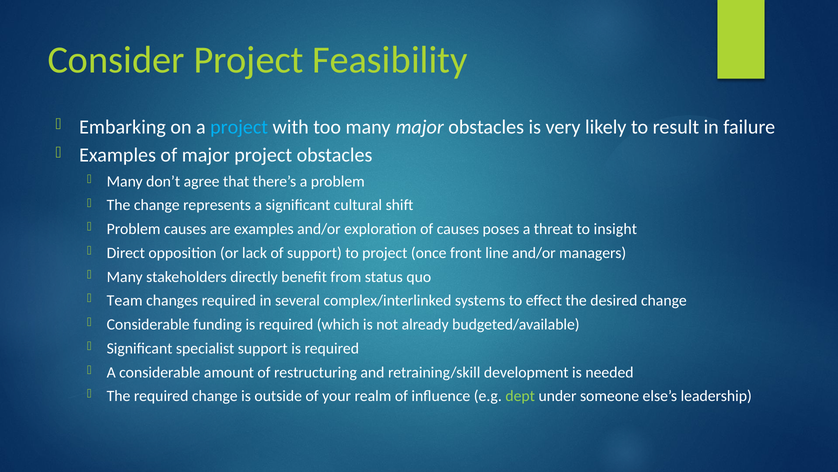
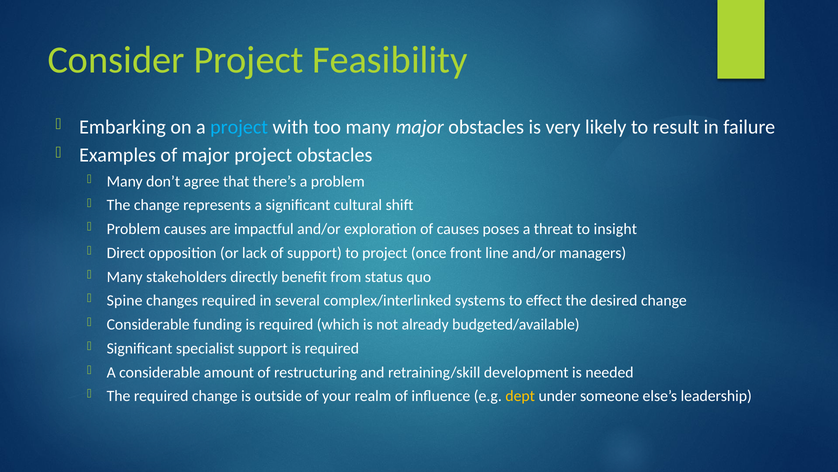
are examples: examples -> impactful (264, 229)
Team: Team -> Spine (125, 300)
dept colour: light green -> yellow (520, 396)
